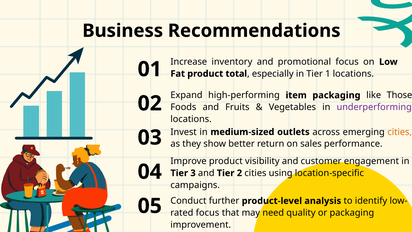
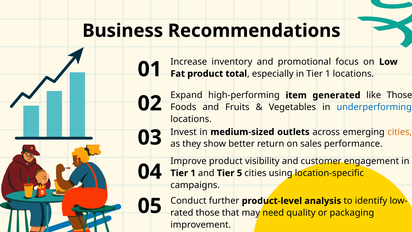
item packaging: packaging -> generated (336, 95)
underperforming colour: purple -> blue (374, 107)
3: 3 -> 1 (193, 173)
2: 2 -> 5 (239, 173)
focus: focus -> those (208, 213)
